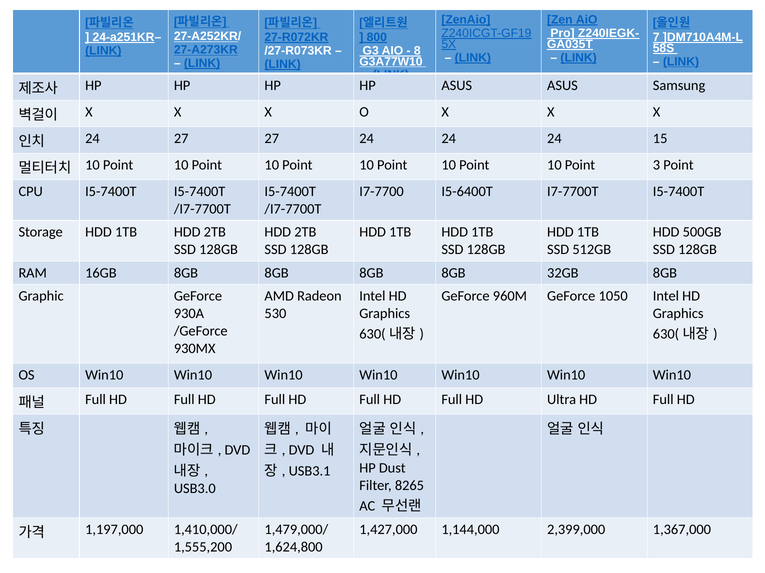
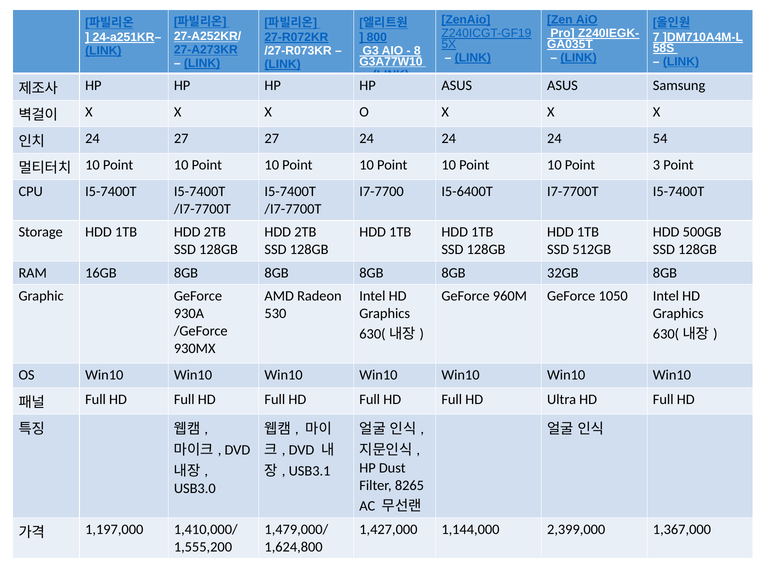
15: 15 -> 54 (660, 139)
